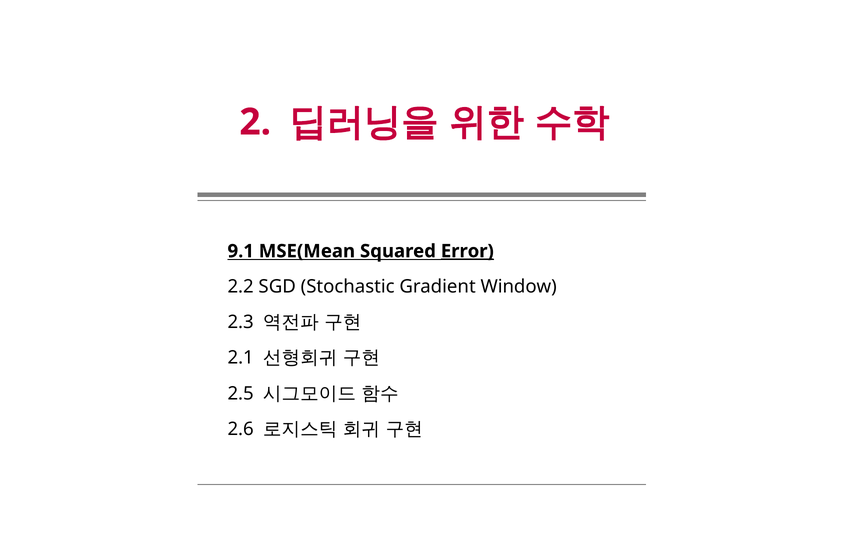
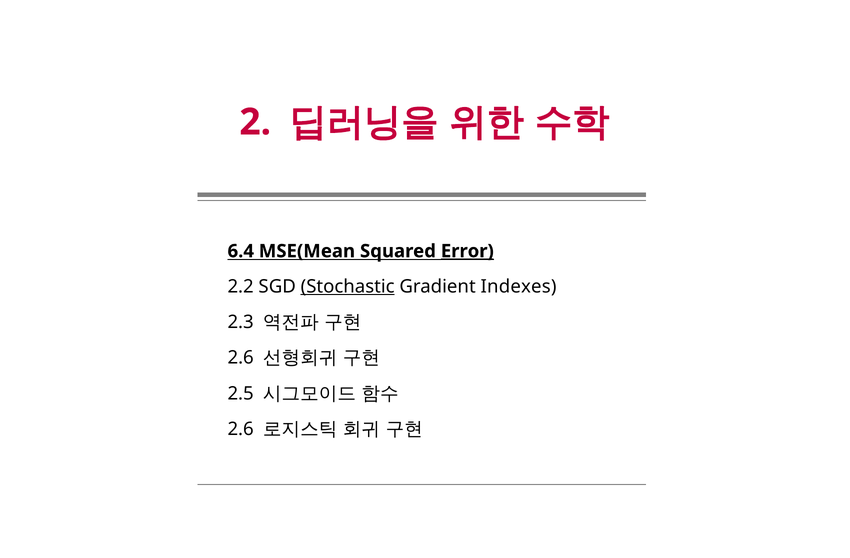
9.1: 9.1 -> 6.4 (241, 251)
Stochastic underline: none -> present (348, 287)
Window: Window -> Indexes (519, 287)
2.1: 2.1 -> 2.6 (241, 358)
